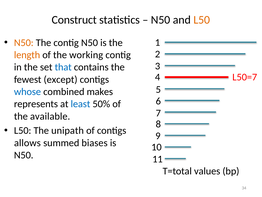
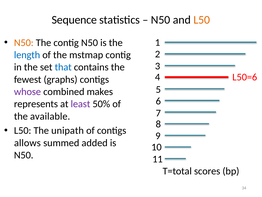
Construct: Construct -> Sequence (74, 20)
length colour: orange -> blue (27, 55)
working: working -> mstmap (86, 55)
L50=7: L50=7 -> L50=6 (245, 77)
except: except -> graphs (61, 79)
whose colour: blue -> purple (27, 92)
least colour: blue -> purple (80, 104)
biases: biases -> added (95, 142)
values: values -> scores (207, 171)
